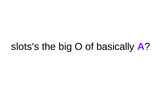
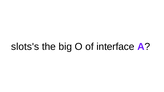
basically: basically -> interface (115, 47)
